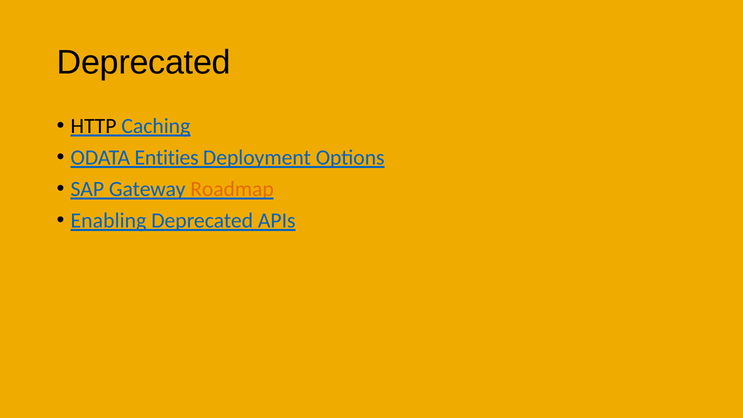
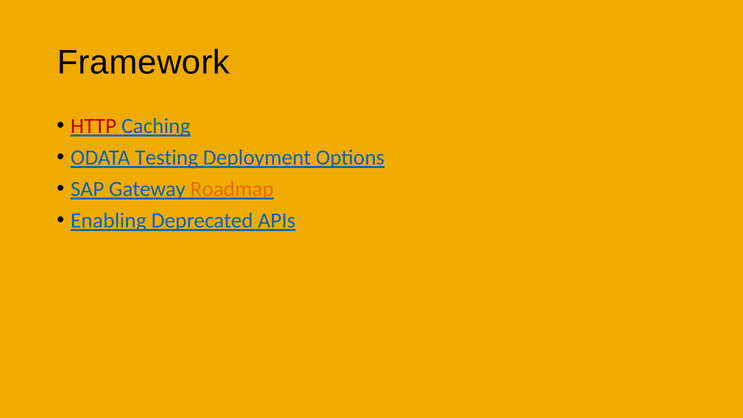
Deprecated: Deprecated -> Framework (143, 62)
HTTP colour: black -> red (94, 126)
Entities: Entities -> Testing (167, 158)
